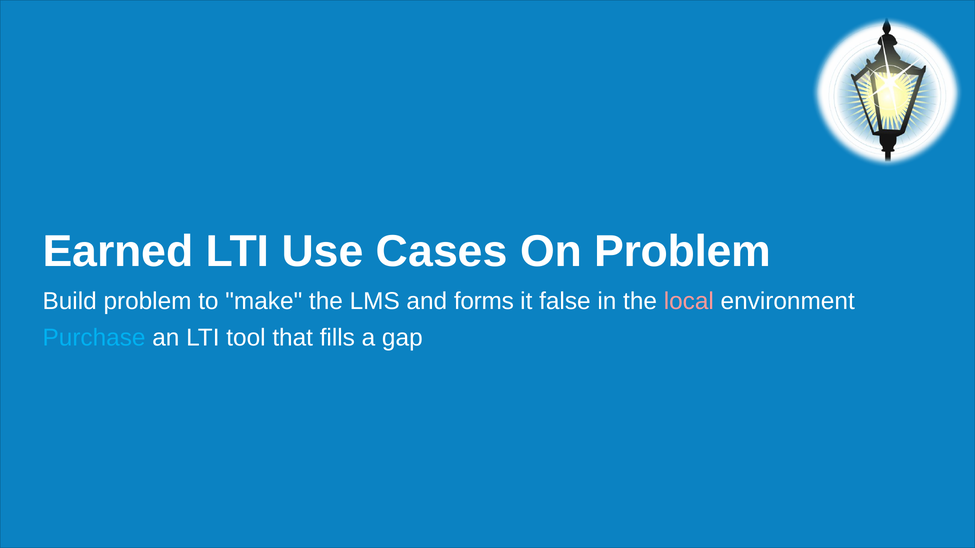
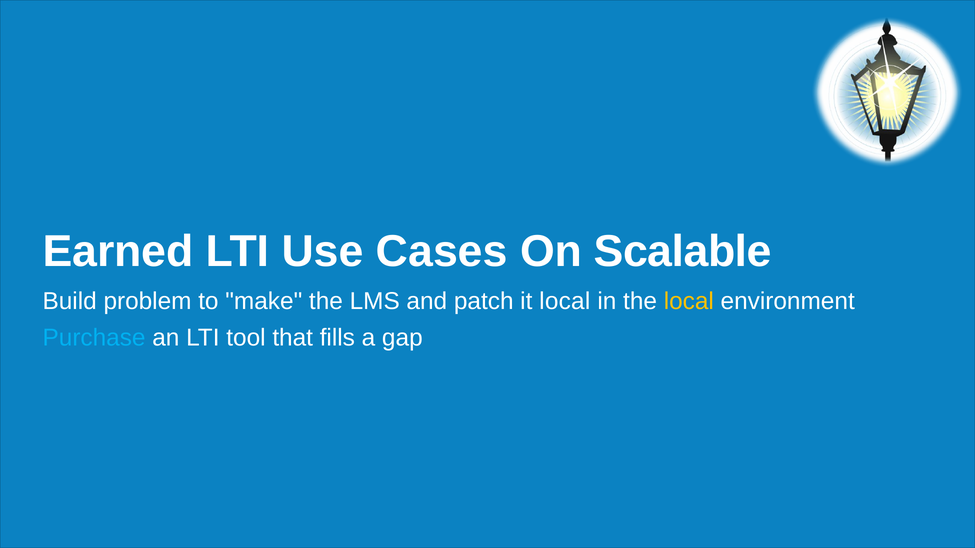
On Problem: Problem -> Scalable (683, 252)
forms: forms -> patch (484, 301)
it false: false -> local (565, 301)
local colour: pink -> yellow (689, 301)
